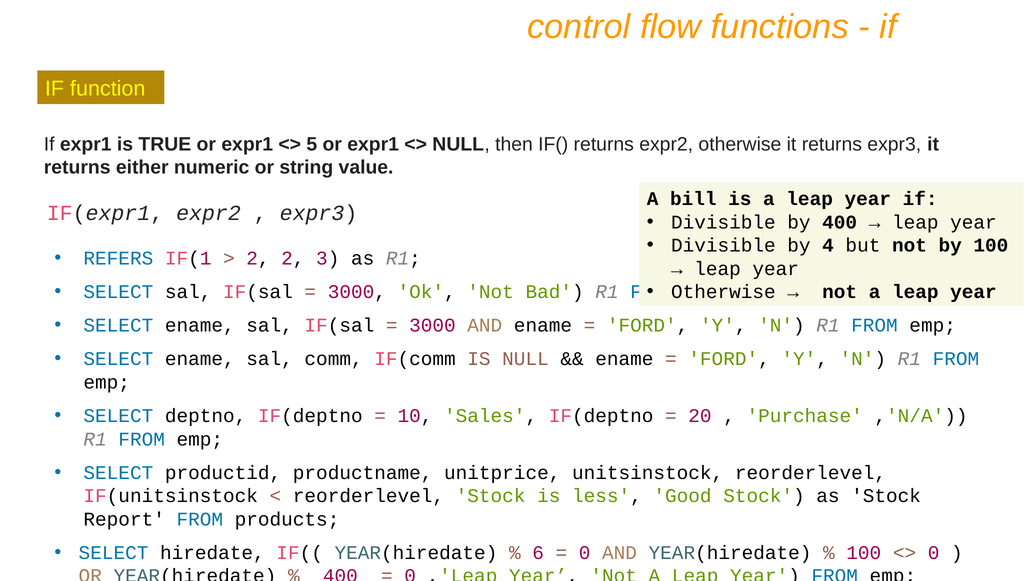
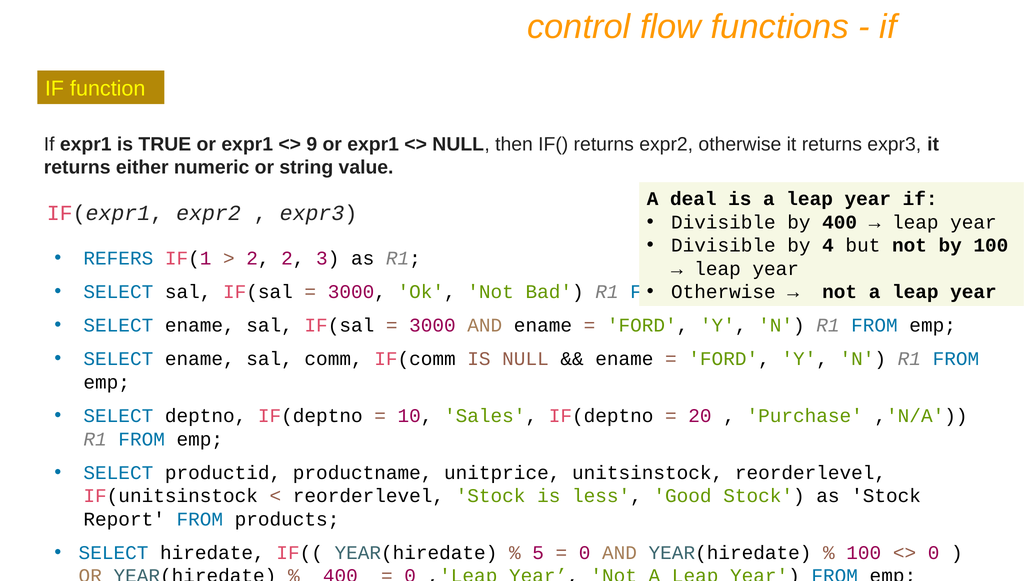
5: 5 -> 9 (312, 144)
bill: bill -> deal (693, 199)
6: 6 -> 5 (538, 553)
